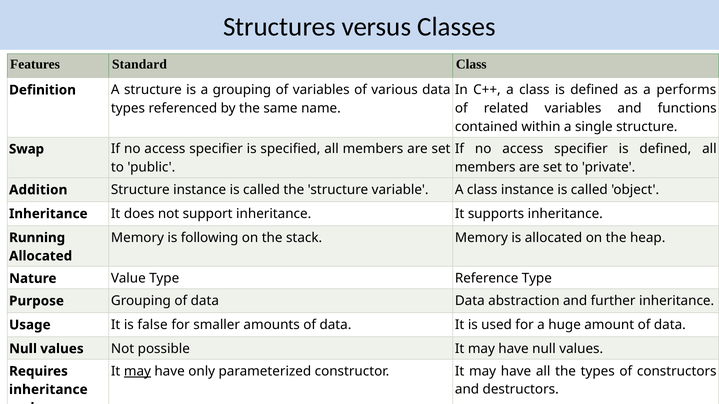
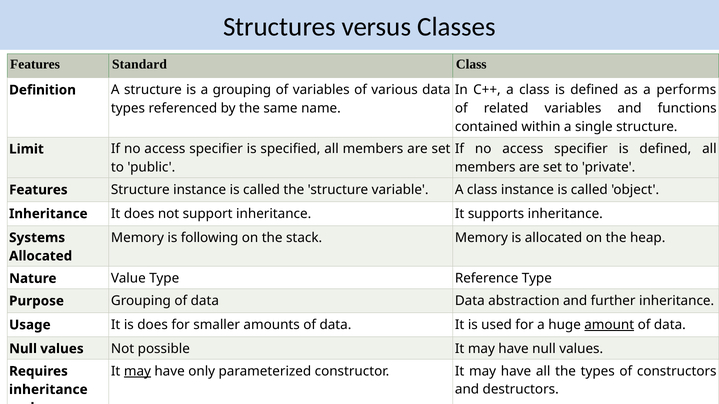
Swap: Swap -> Limit (26, 149)
Addition: Addition -> Features (38, 190)
Running: Running -> Systems (37, 238)
is false: false -> does (153, 325)
amount underline: none -> present (609, 325)
